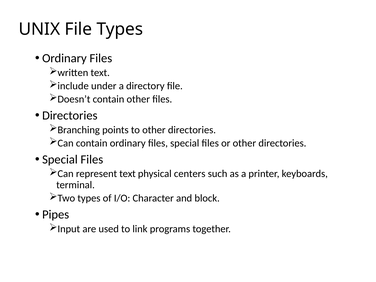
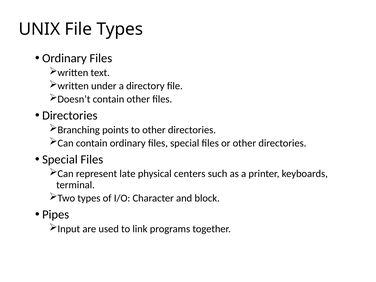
include: include -> written (73, 86)
represent text: text -> late (127, 174)
